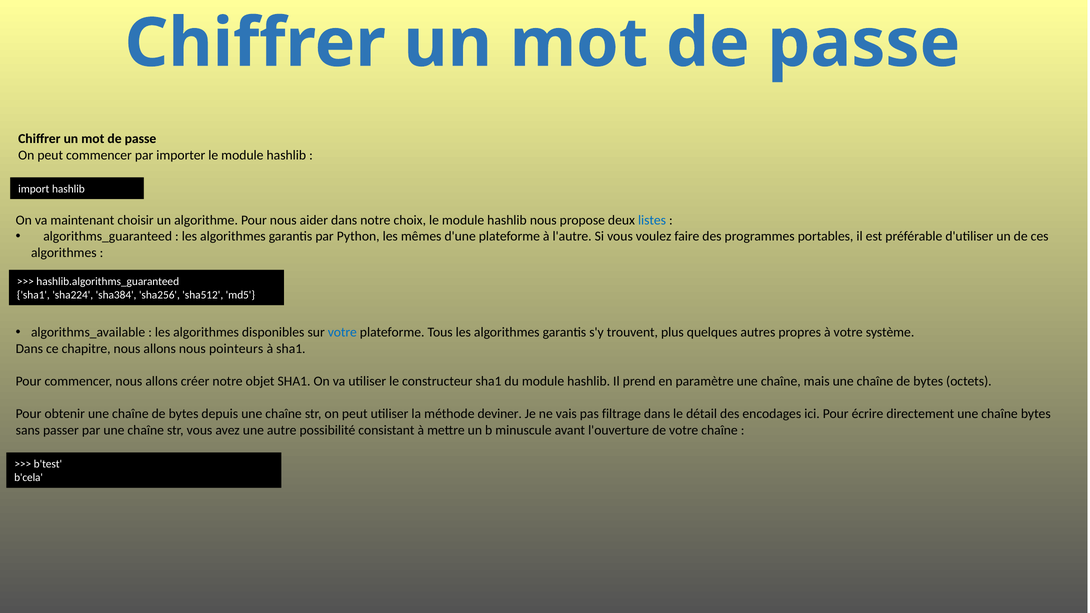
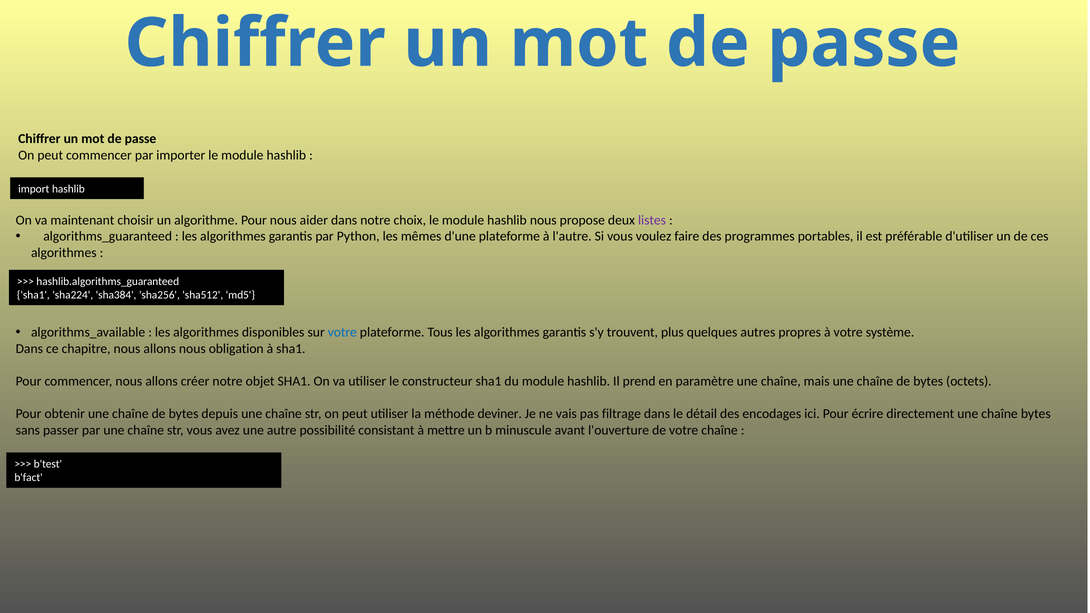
listes colour: blue -> purple (652, 220)
pointeurs: pointeurs -> obligation (236, 349)
b'cela: b'cela -> b'fact (29, 478)
